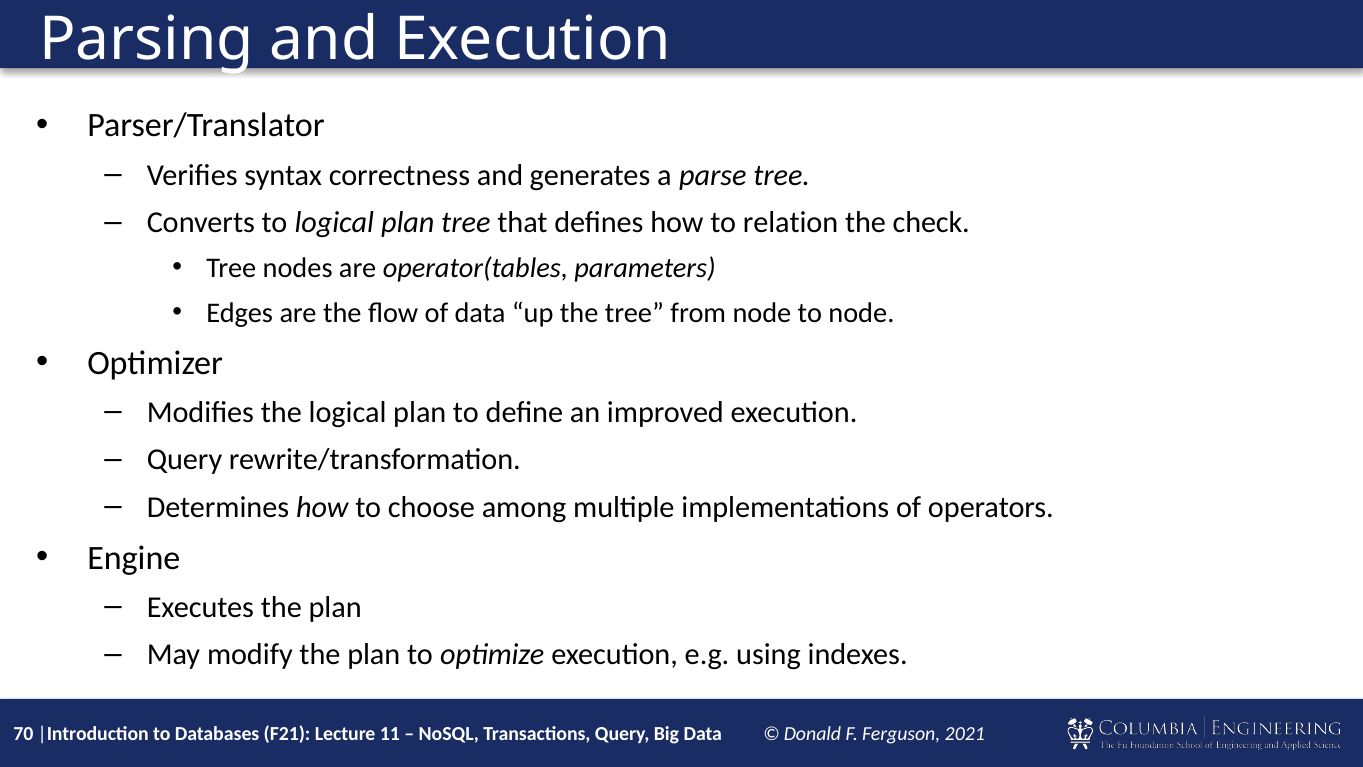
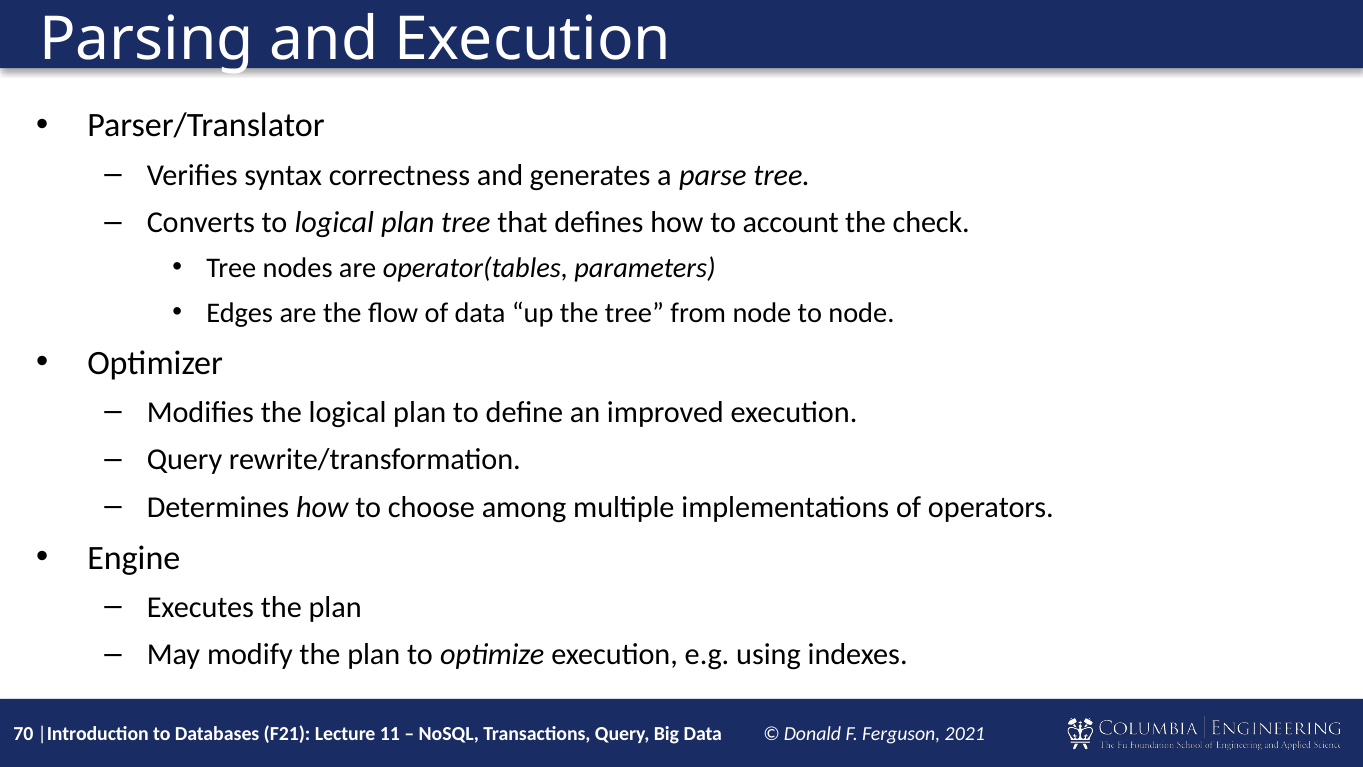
relation: relation -> account (791, 222)
